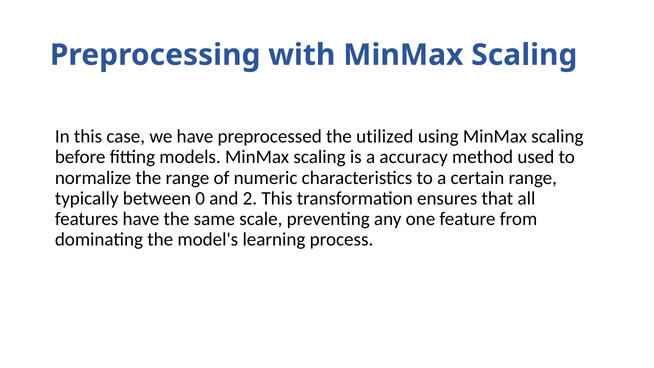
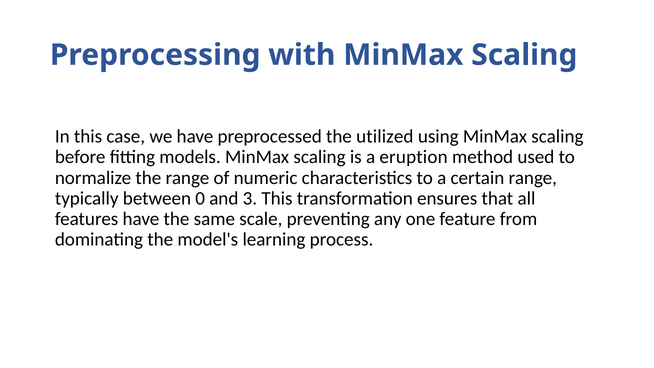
accuracy: accuracy -> eruption (414, 157)
2: 2 -> 3 (250, 198)
